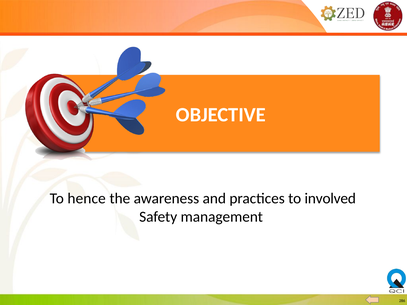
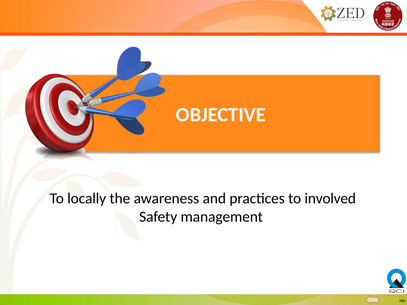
hence: hence -> locally (87, 199)
